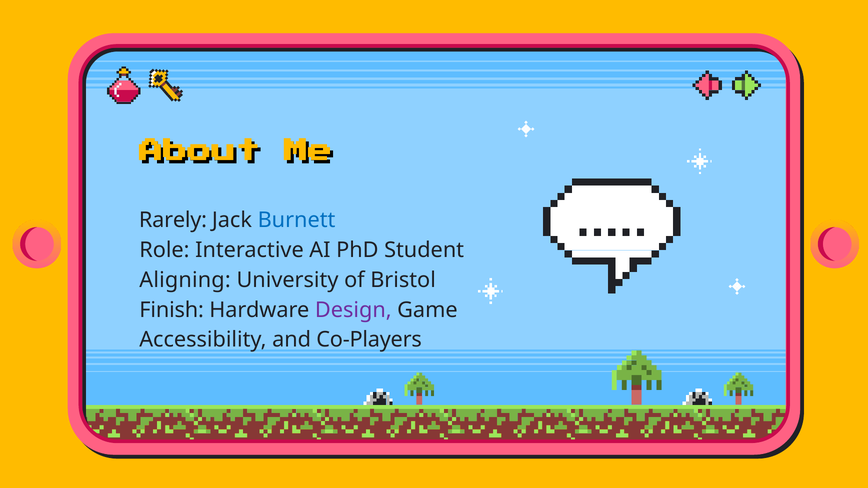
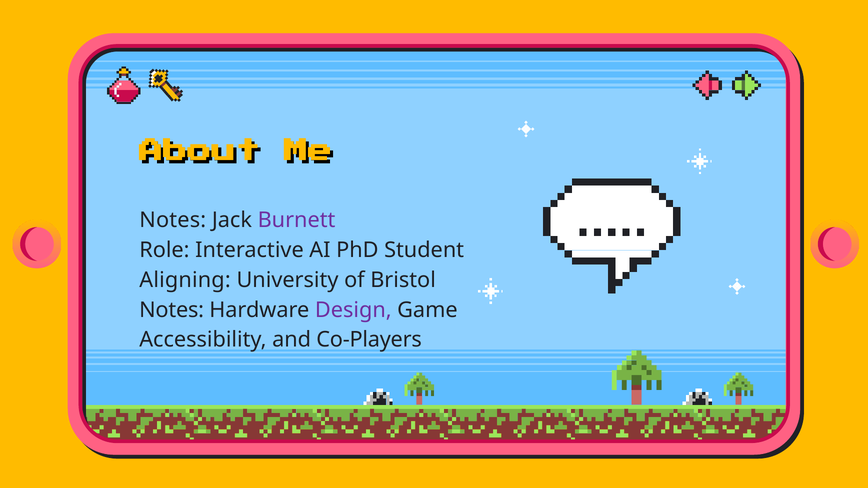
Rarely: Rarely -> Notes (173, 220)
Burnett colour: blue -> purple (297, 220)
Finish: Finish -> Notes (172, 310)
